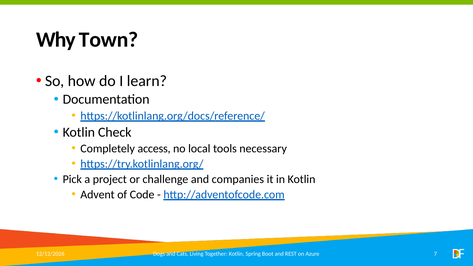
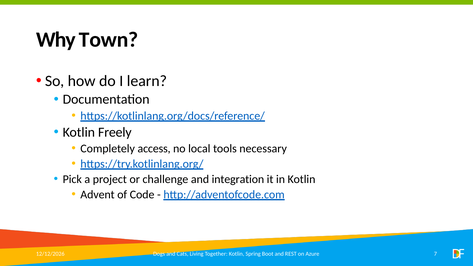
Check: Check -> Freely (115, 132)
companies: companies -> integration (238, 179)
